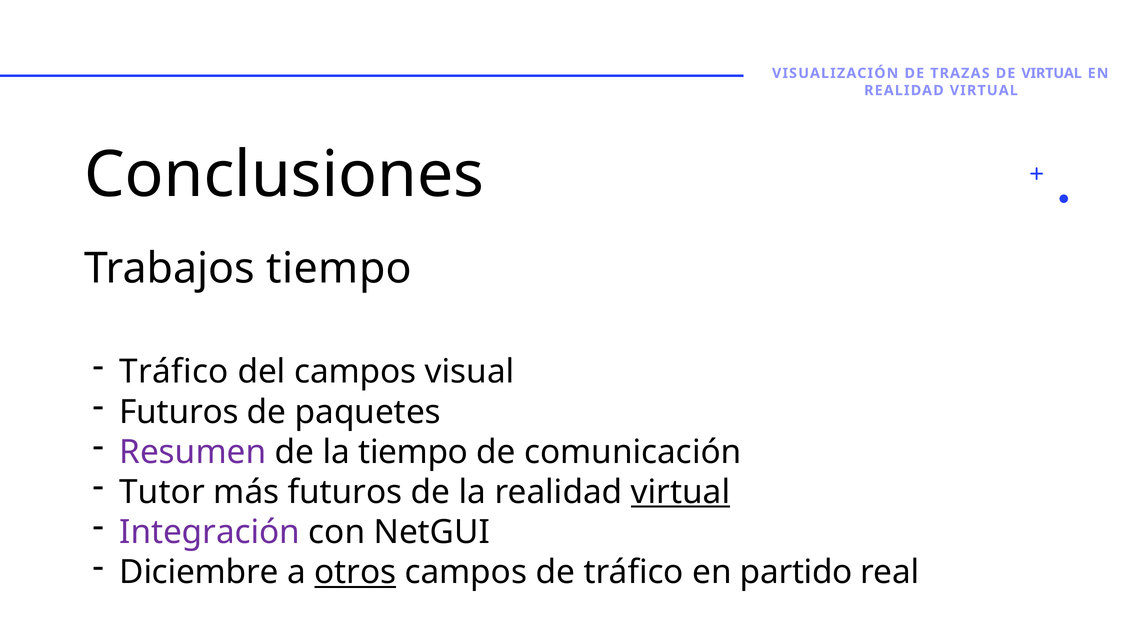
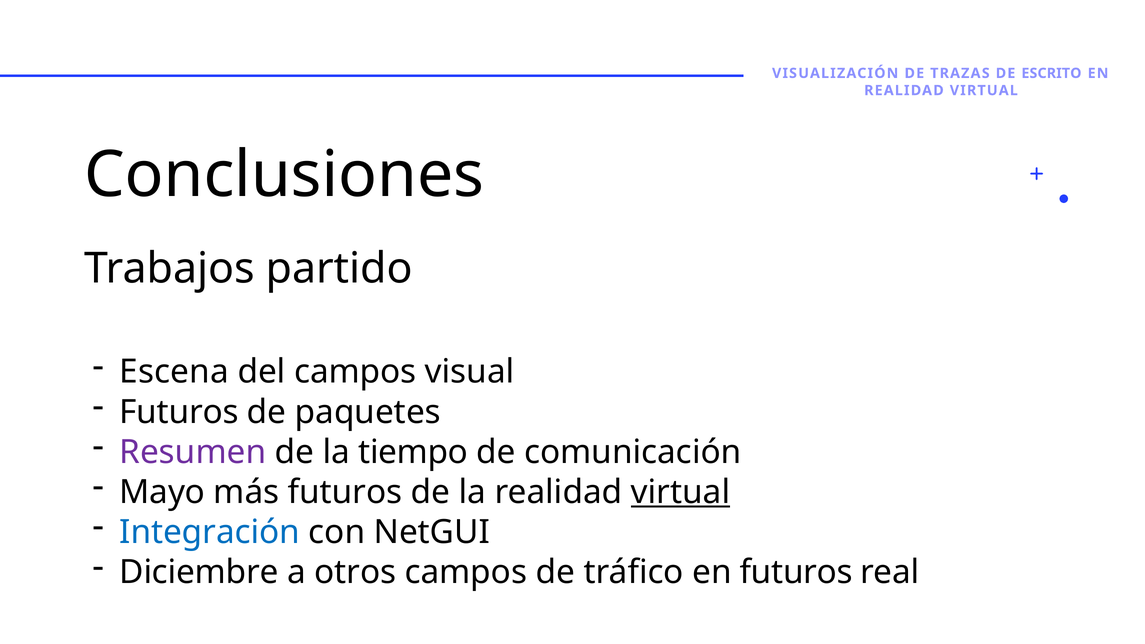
DE VIRTUAL: VIRTUAL -> ESCRITO (1051, 73)
Trabajos tiempo: tiempo -> partido (339, 269)
Tráfico: Tráfico -> Escena (174, 372)
Tutor: Tutor -> Mayo (162, 492)
Integración colour: purple -> blue (210, 532)
otros underline: present -> none (355, 572)
en partido: partido -> futuros (796, 572)
